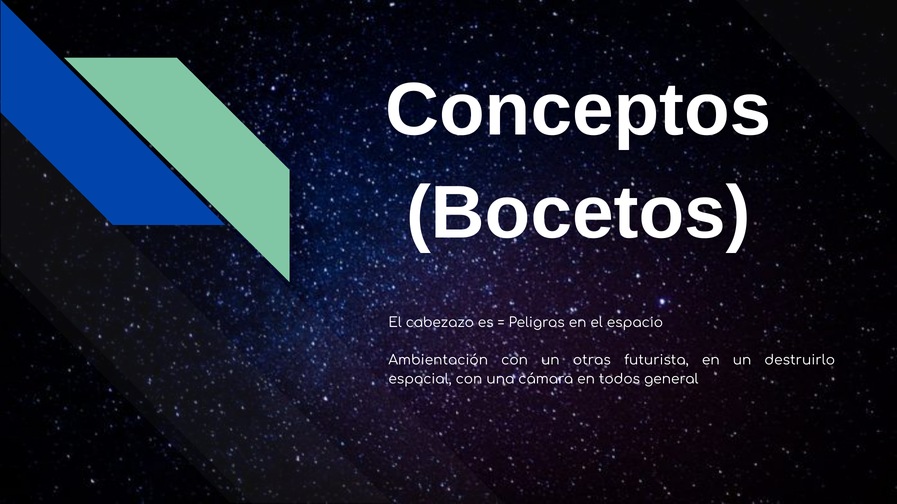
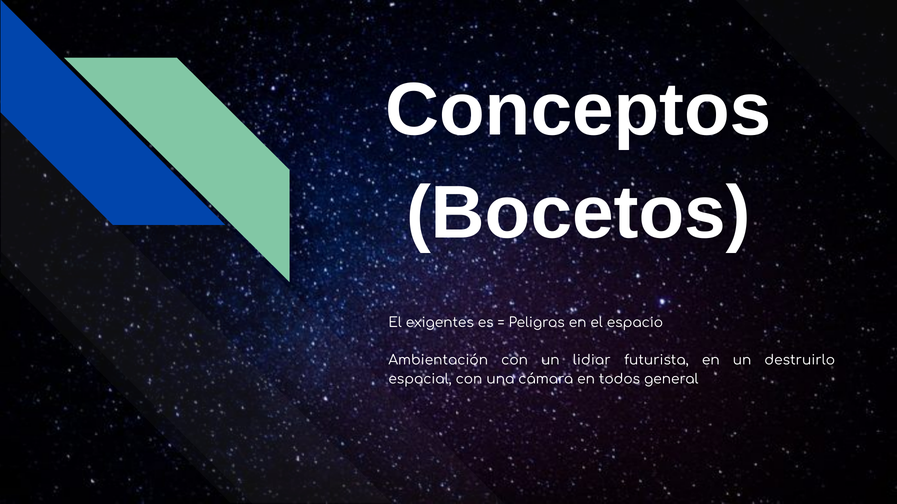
cabezazo: cabezazo -> exigentes (440, 323)
otras: otras -> lidiar (592, 361)
